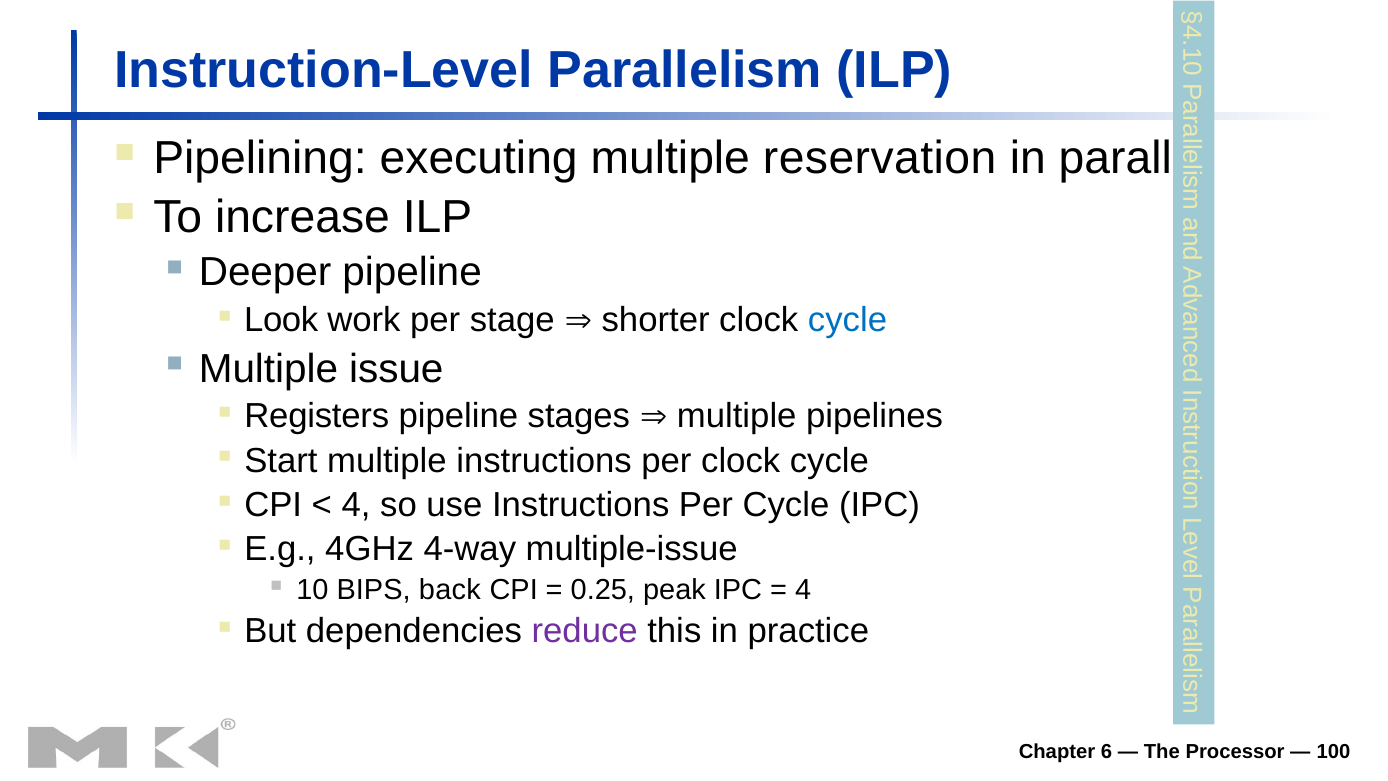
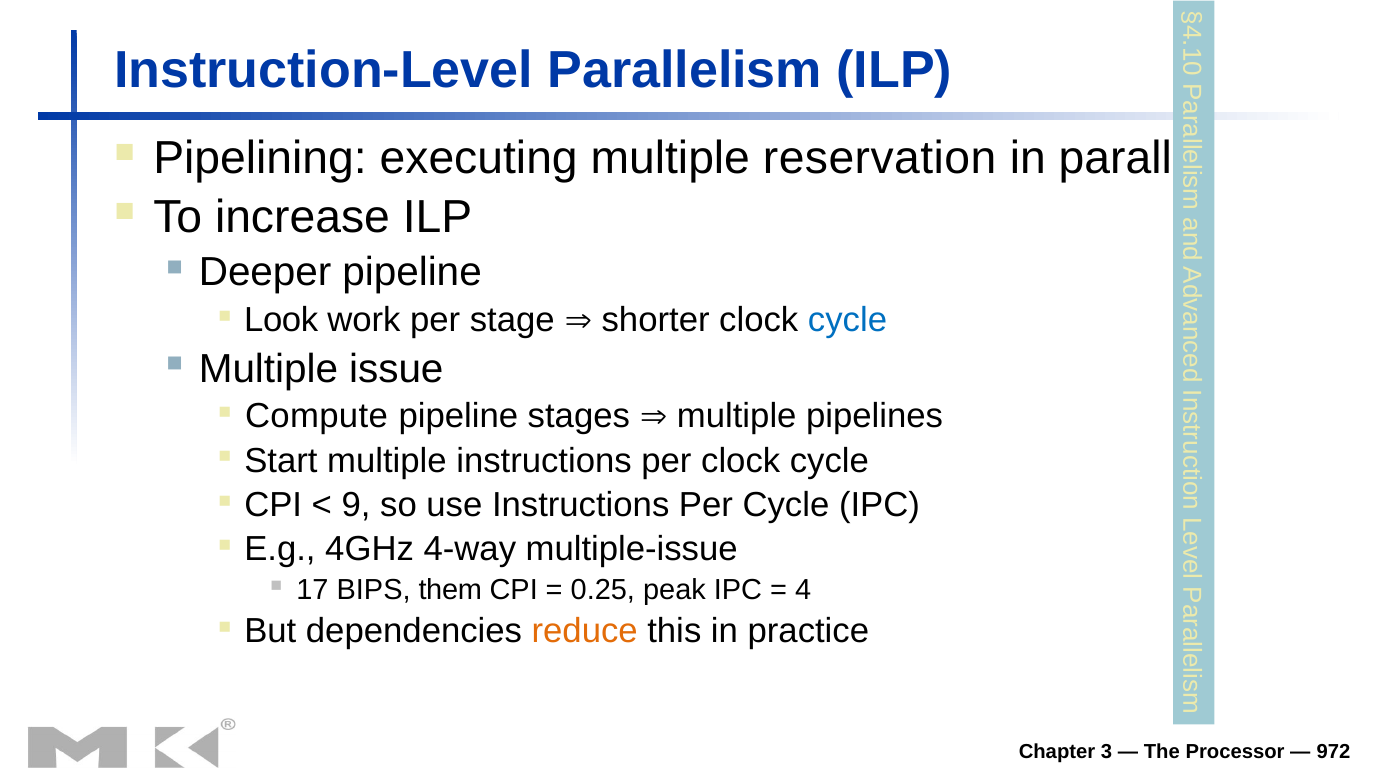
Registers: Registers -> Compute (316, 416)
4: 4 -> 9 (356, 505)
10: 10 -> 17 (312, 589)
back: back -> them (450, 589)
reduce colour: purple -> orange (585, 631)
6: 6 -> 3 (1107, 751)
100: 100 -> 972 (1333, 751)
